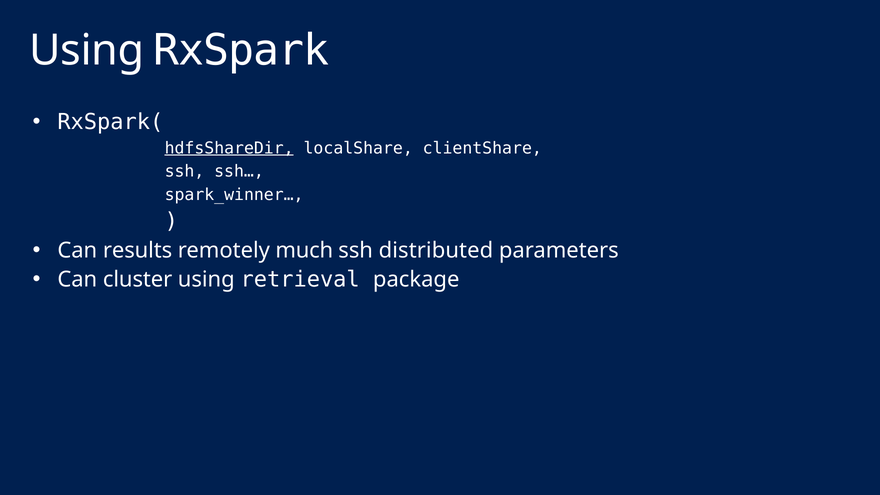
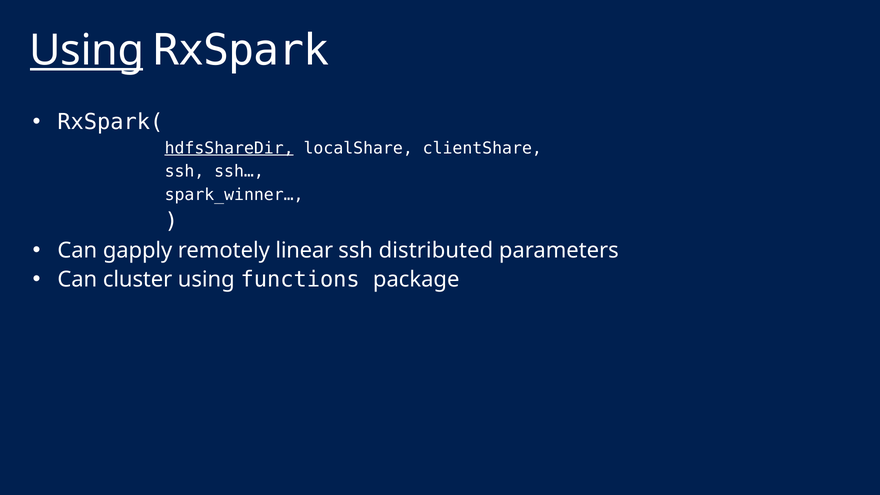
Using underline: none -> present (87, 51)
results: results -> gapply (138, 250)
much: much -> linear (304, 250)
retrieval: retrieval -> functions (300, 280)
